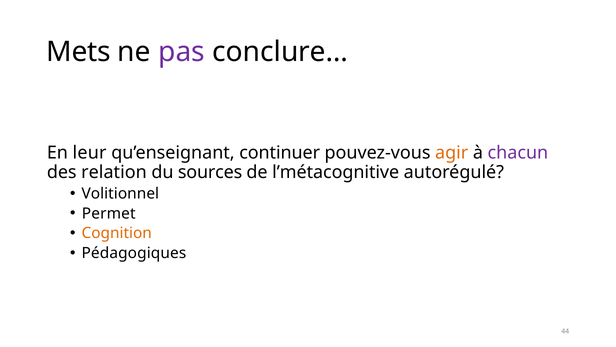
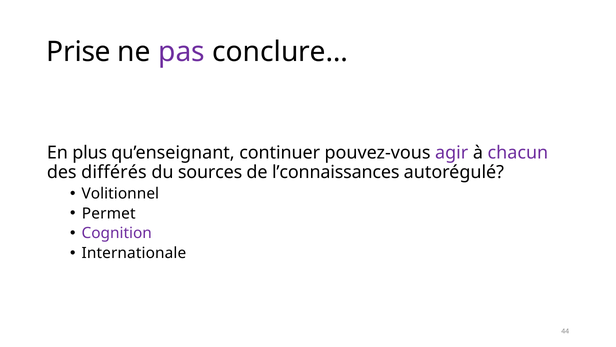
Mets: Mets -> Prise (79, 52)
leur: leur -> plus (90, 153)
agir colour: orange -> purple (452, 153)
relation: relation -> différés (114, 172)
l’métacognitive: l’métacognitive -> l’connaissances (336, 172)
Cognition colour: orange -> purple (117, 233)
Pédagogiques: Pédagogiques -> Internationale (134, 253)
